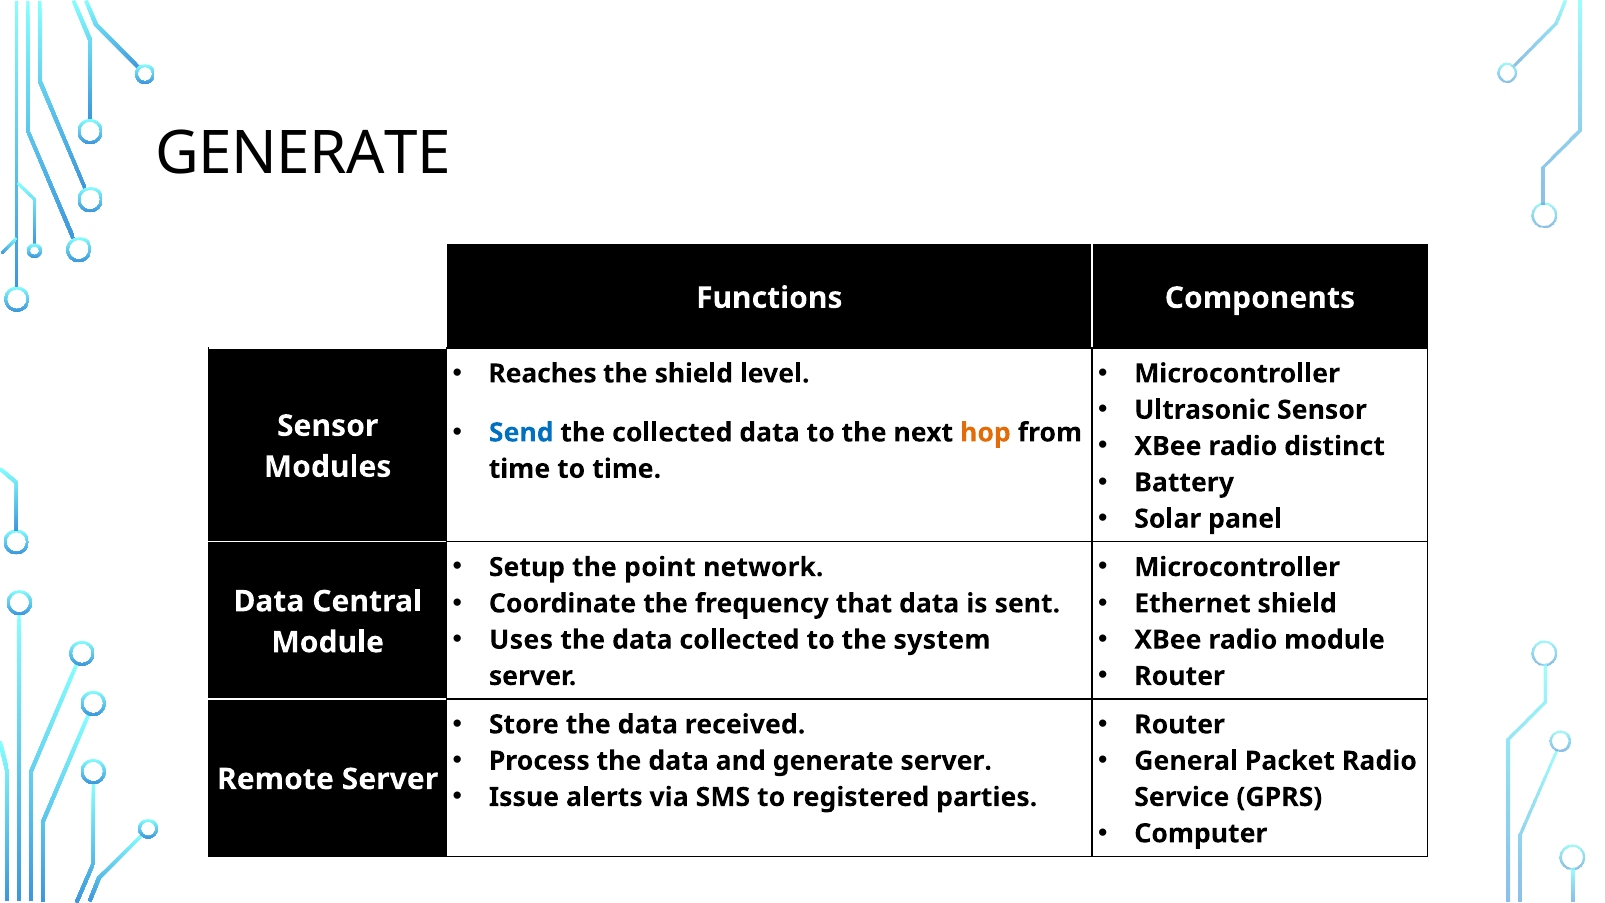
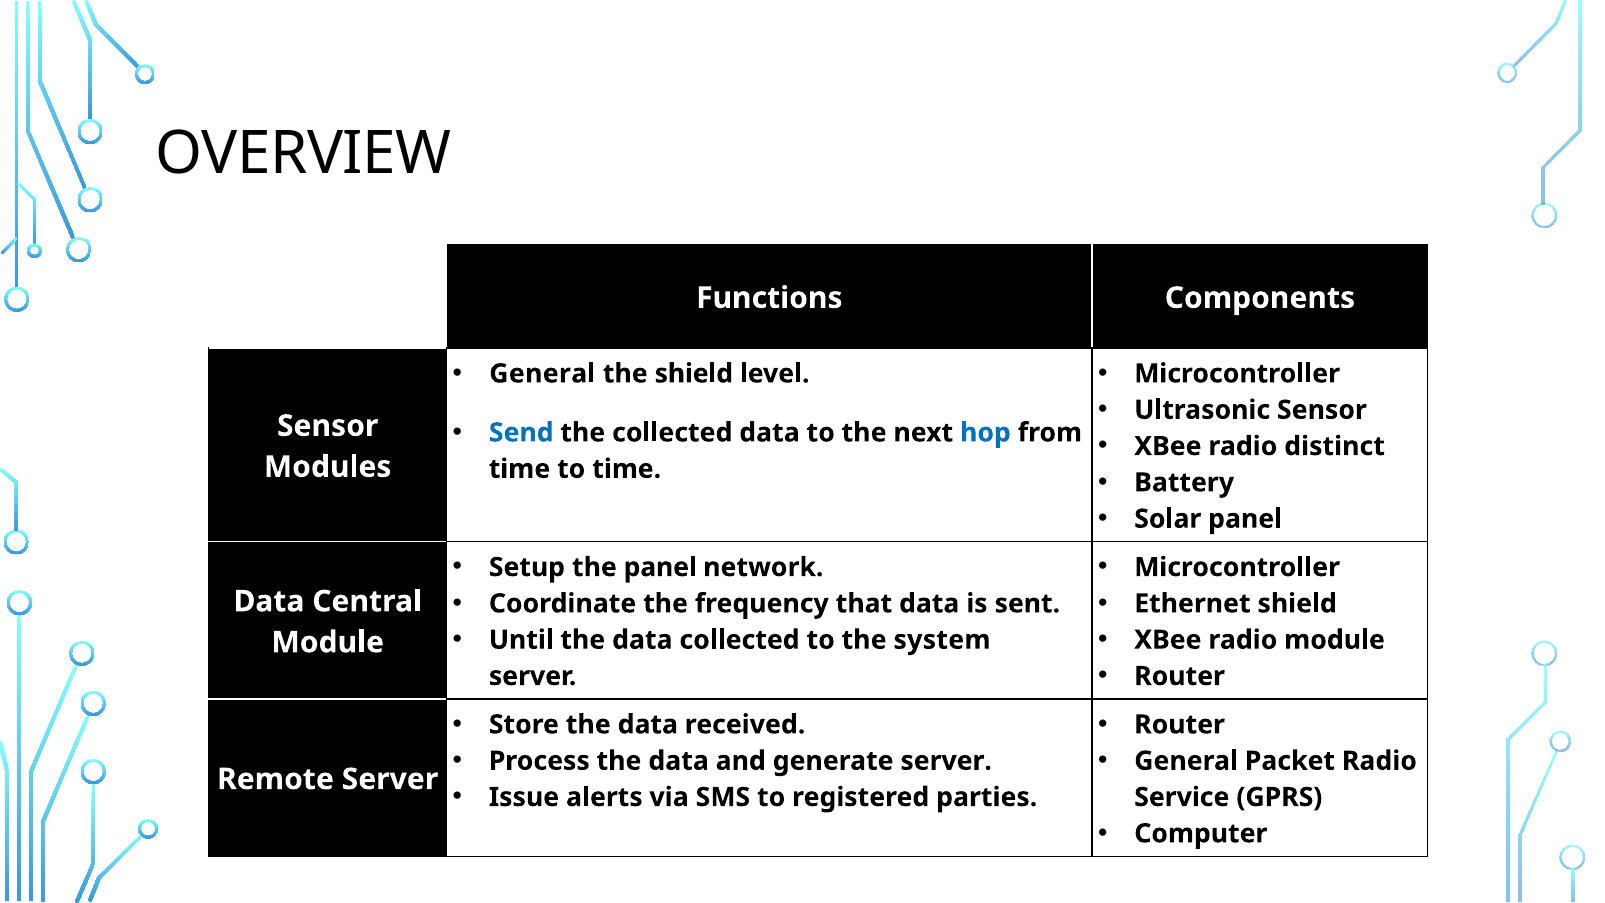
GENERATE: GENERATE -> OVERVIEW (303, 154)
Reaches: Reaches -> General (542, 374)
hop colour: orange -> blue (985, 433)
the point: point -> panel (660, 567)
Uses: Uses -> Until (521, 640)
